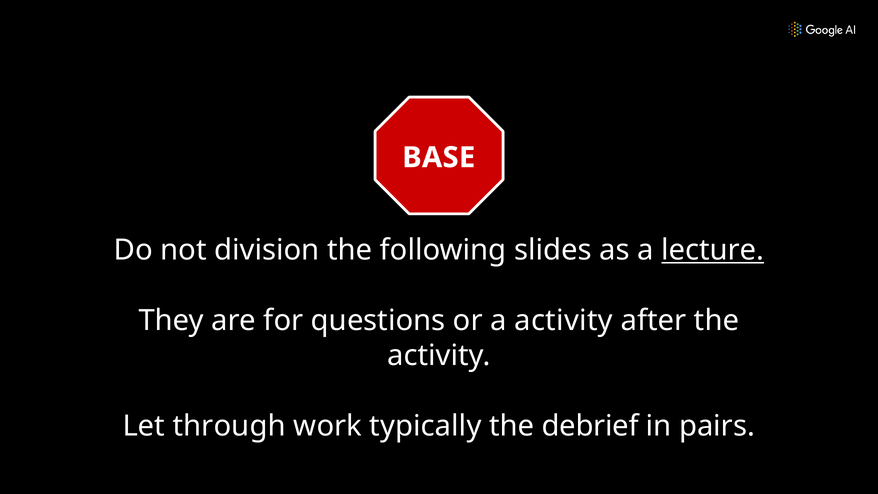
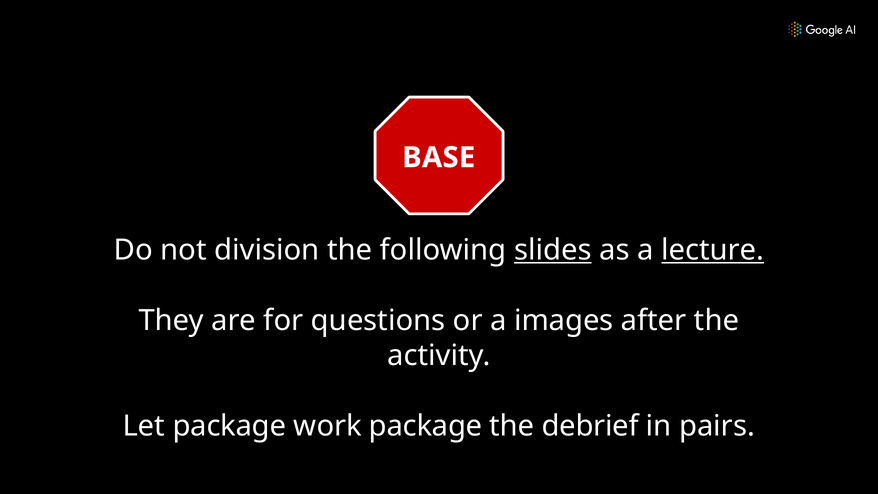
slides underline: none -> present (553, 250)
a activity: activity -> images (564, 320)
Let through: through -> package (229, 426)
work typically: typically -> package (426, 426)
